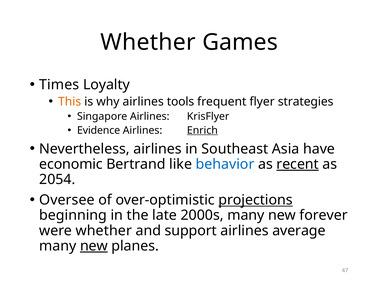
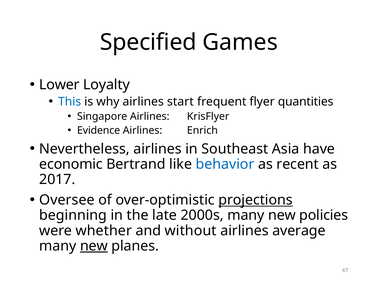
Whether: Whether -> Specified (148, 42)
Times: Times -> Lower (59, 85)
This colour: orange -> blue (70, 102)
tools: tools -> start (180, 102)
strategies: strategies -> quantities (306, 102)
Enrich underline: present -> none (202, 131)
recent underline: present -> none (298, 164)
2054: 2054 -> 2017 (57, 180)
forever: forever -> policies (324, 216)
support: support -> without (191, 231)
